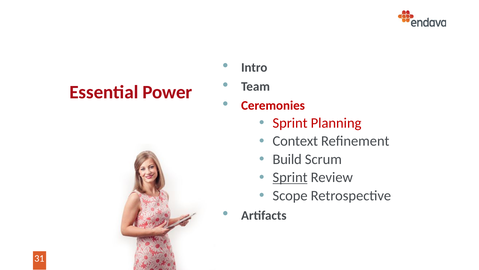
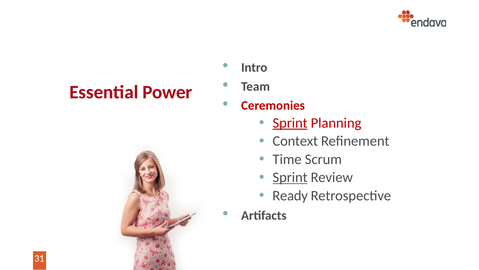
Sprint underline: none -> present (290, 123)
Build: Build -> Time (287, 159)
Scope: Scope -> Ready (290, 195)
